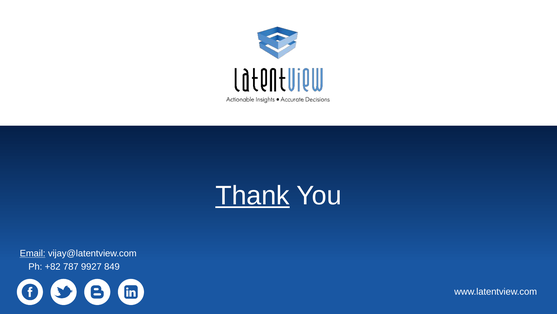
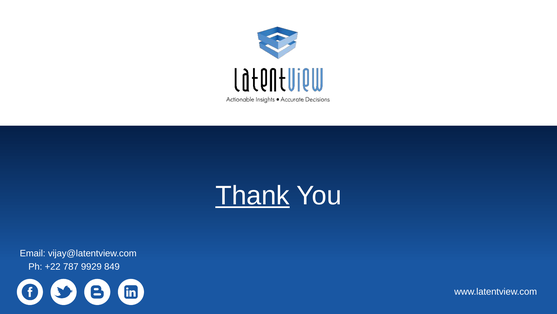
Email underline: present -> none (33, 253)
+82: +82 -> +22 (53, 266)
9927: 9927 -> 9929 (91, 266)
